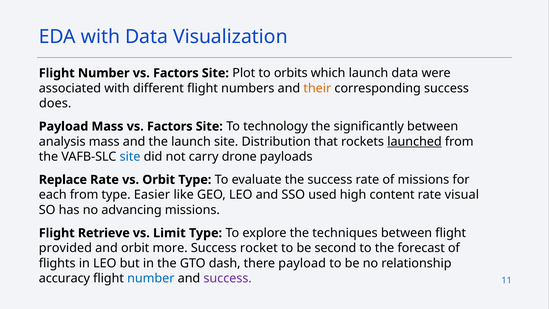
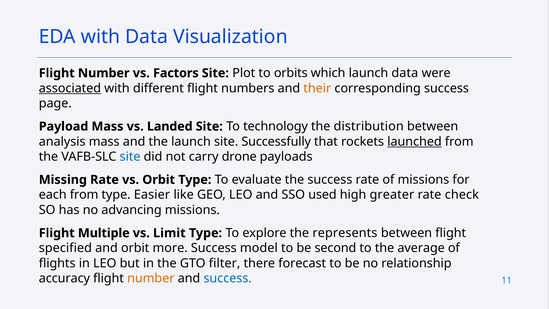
associated underline: none -> present (70, 88)
does: does -> page (55, 103)
Mass vs Factors: Factors -> Landed (170, 126)
significantly: significantly -> distribution (369, 126)
Distribution: Distribution -> Successfully (276, 141)
Replace: Replace -> Missing (63, 180)
content: content -> greater (392, 195)
visual: visual -> check (462, 195)
Retrieve: Retrieve -> Multiple (104, 233)
techniques: techniques -> represents (345, 233)
provided: provided -> specified (65, 248)
rocket: rocket -> model (259, 248)
forecast: forecast -> average (421, 248)
dash: dash -> filter (225, 263)
there payload: payload -> forecast (302, 263)
number colour: blue -> orange (151, 278)
success colour: purple -> blue (228, 278)
